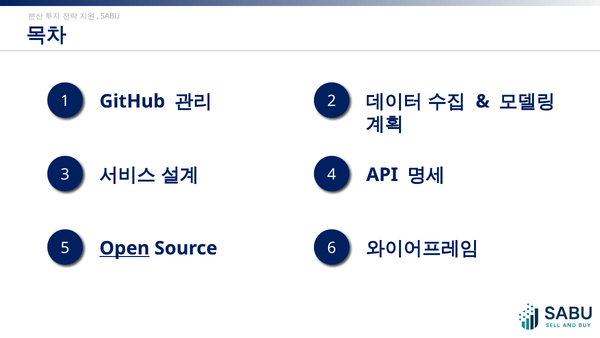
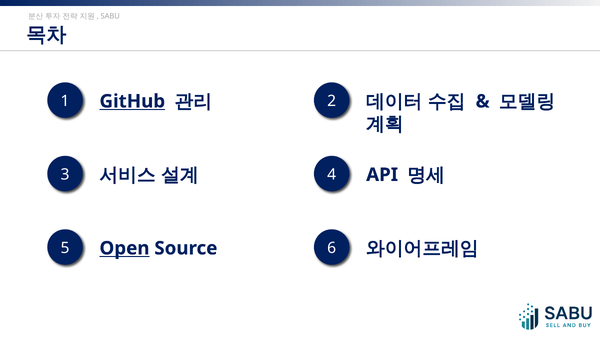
GitHub underline: none -> present (132, 101)
